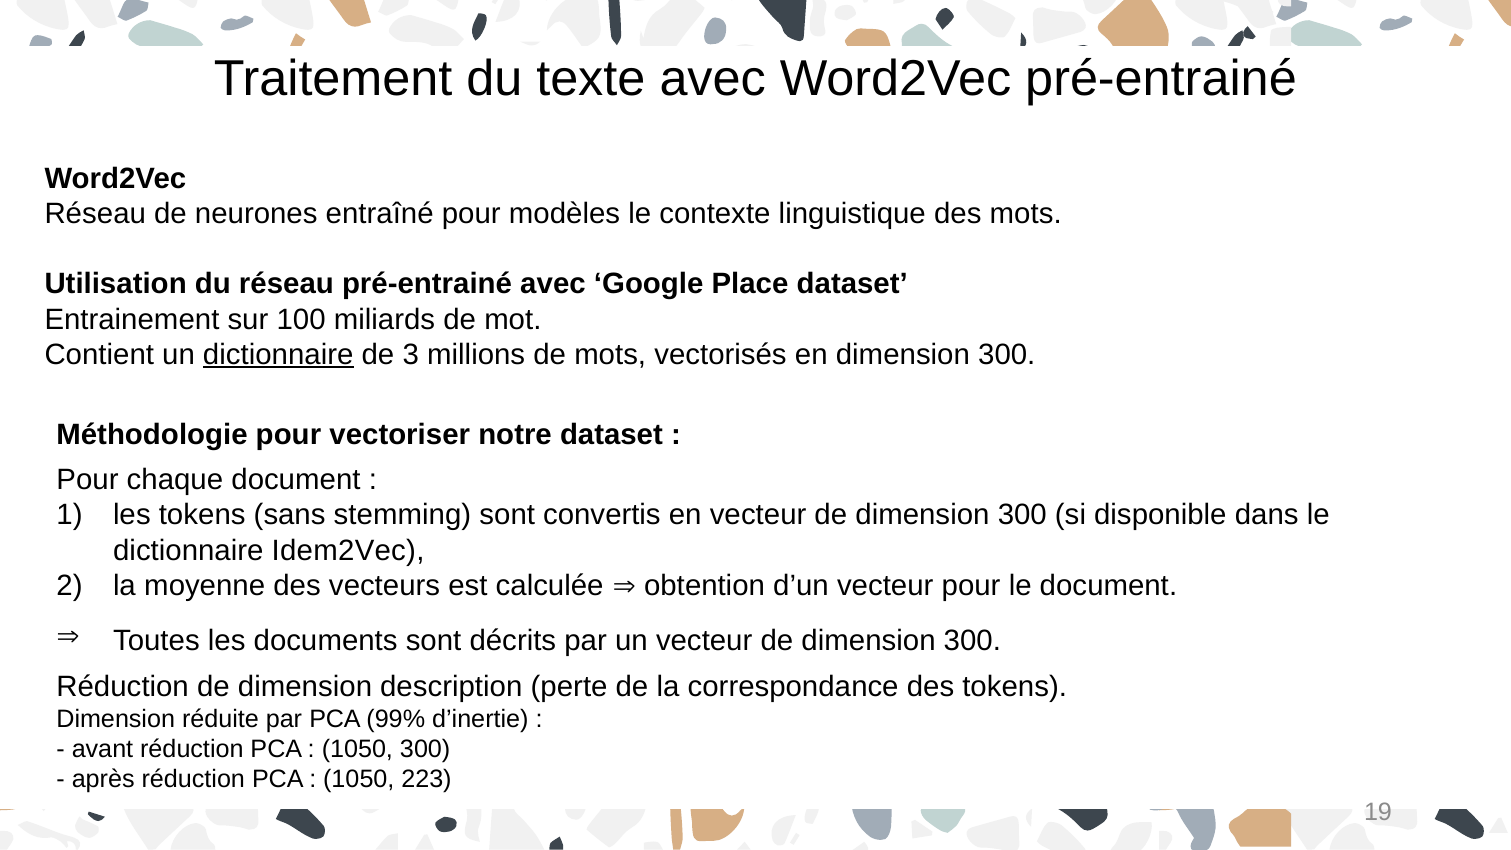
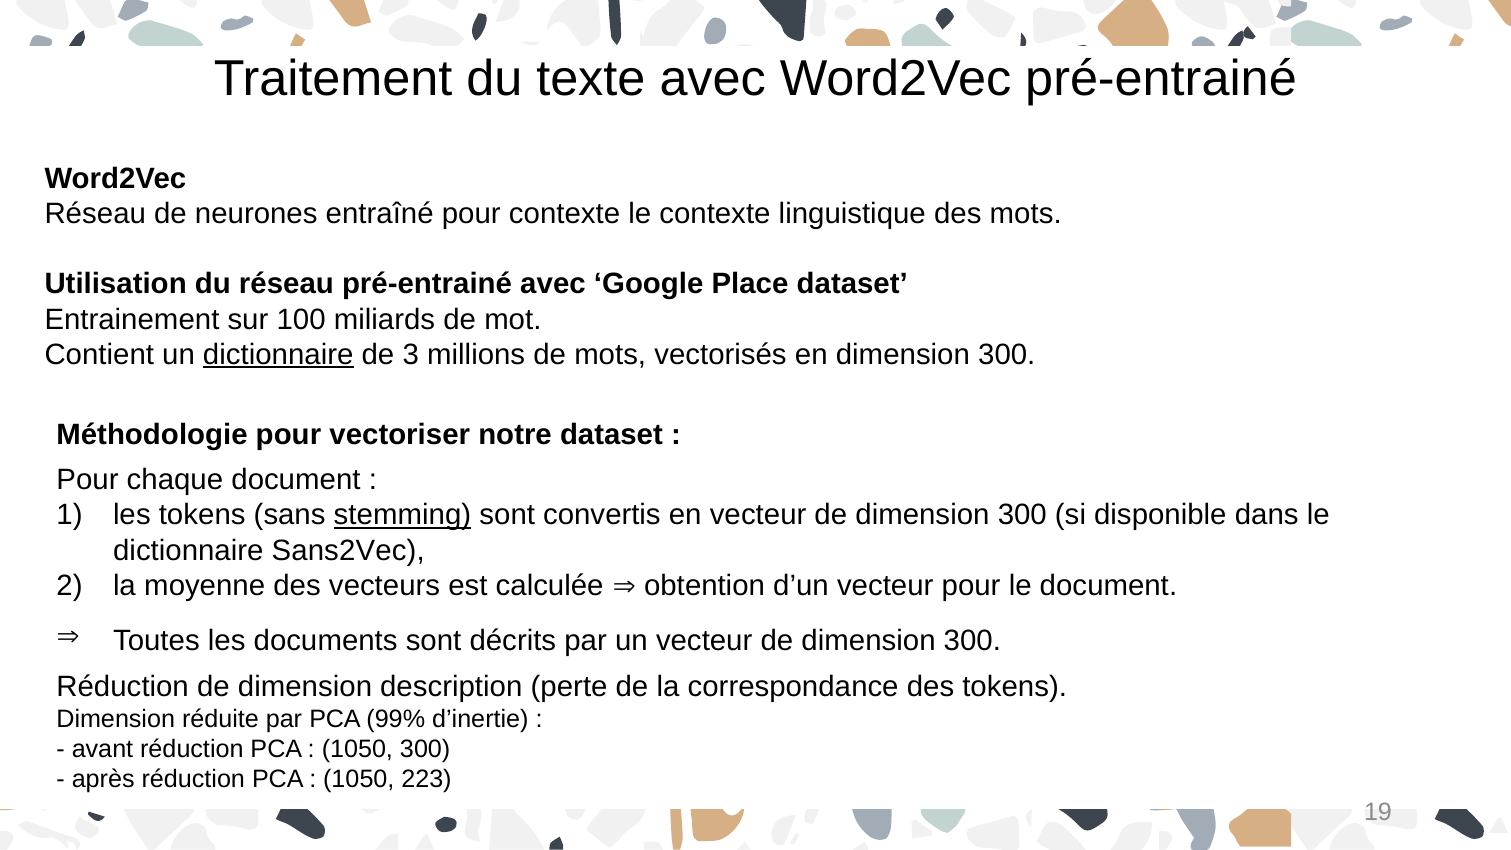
pour modèles: modèles -> contexte (565, 214)
stemming underline: none -> present (402, 515)
Idem2Vec: Idem2Vec -> Sans2Vec (348, 550)
